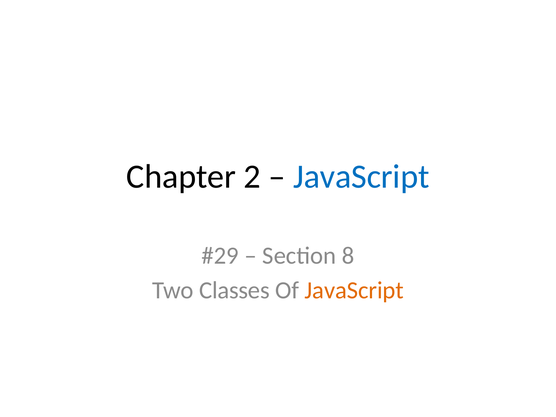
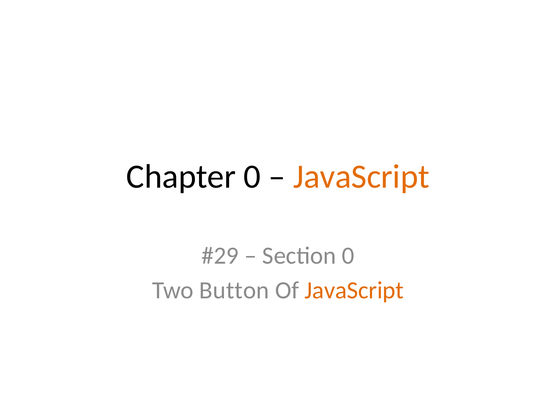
Chapter 2: 2 -> 0 (252, 177)
JavaScript colour: blue -> orange (361, 177)
Section 8: 8 -> 0 (348, 256)
Classes: Classes -> Button (234, 290)
